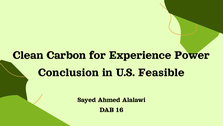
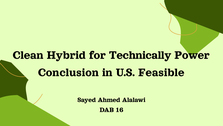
Carbon: Carbon -> Hybrid (66, 55)
Experience: Experience -> Technically (140, 55)
